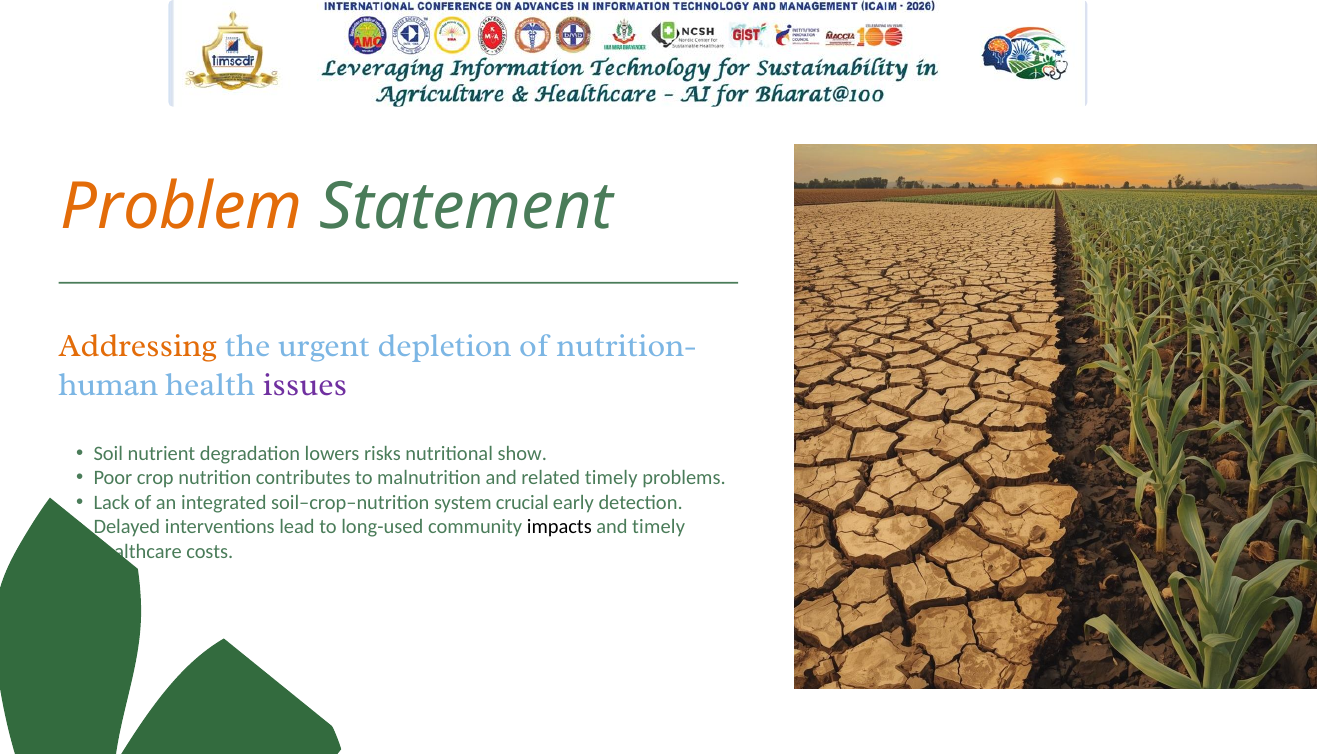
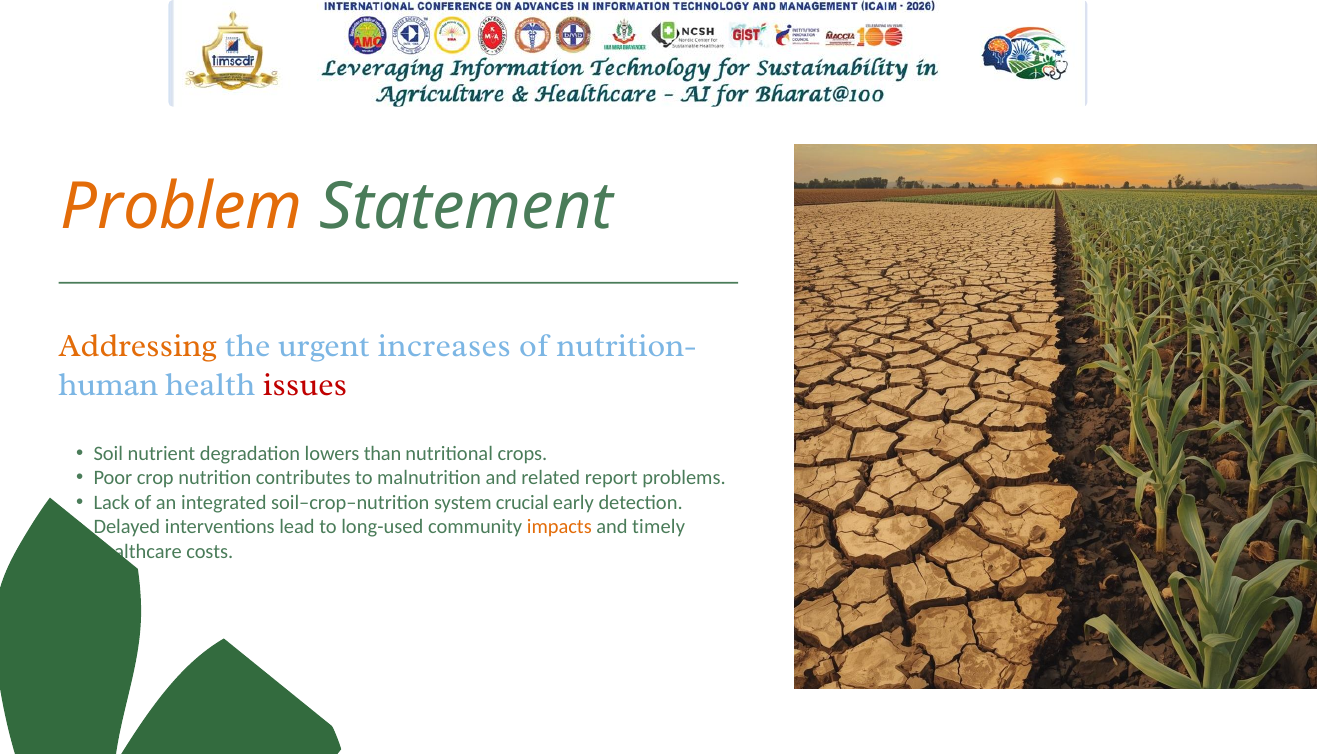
depletion: depletion -> increases (444, 346)
issues colour: purple -> red (305, 385)
risks: risks -> than (383, 453)
show: show -> crops (522, 453)
related timely: timely -> report (611, 478)
impacts colour: black -> orange (559, 527)
